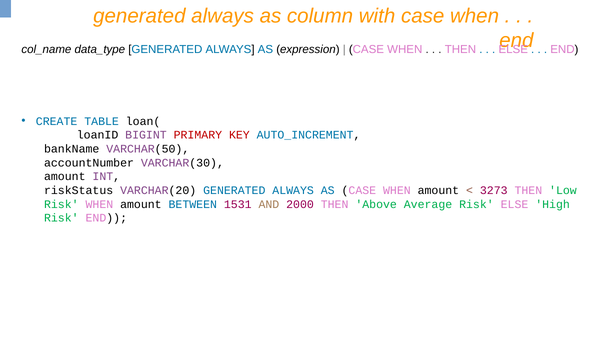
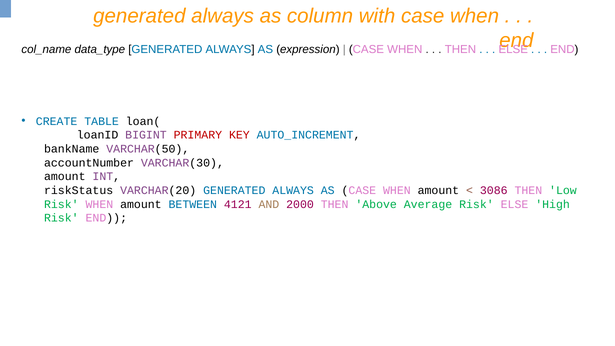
3273: 3273 -> 3086 (494, 190)
1531: 1531 -> 4121 (238, 204)
